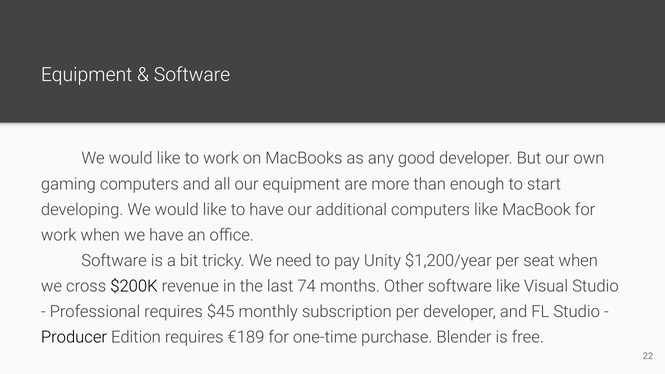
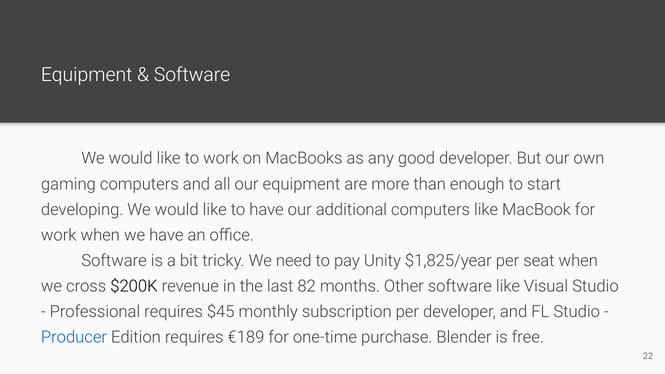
$1,200/year: $1,200/year -> $1,825/year (448, 261)
74: 74 -> 82 (307, 286)
Producer colour: black -> blue (74, 337)
